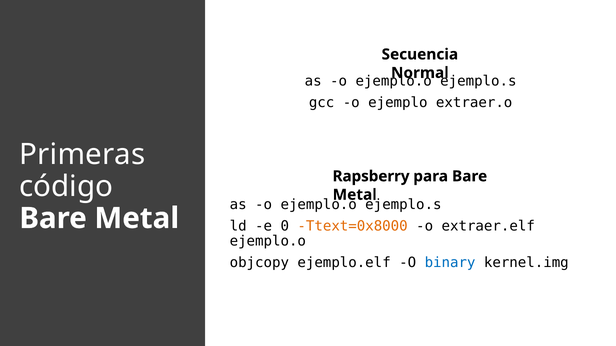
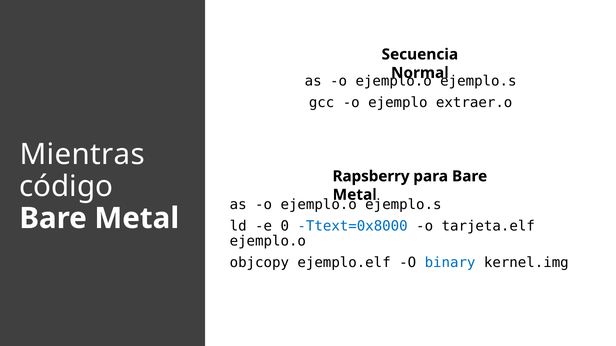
Primeras: Primeras -> Mientras (82, 155)
Ttext=0x8000 colour: orange -> blue (353, 226)
extraer.elf: extraer.elf -> tarjeta.elf (488, 226)
